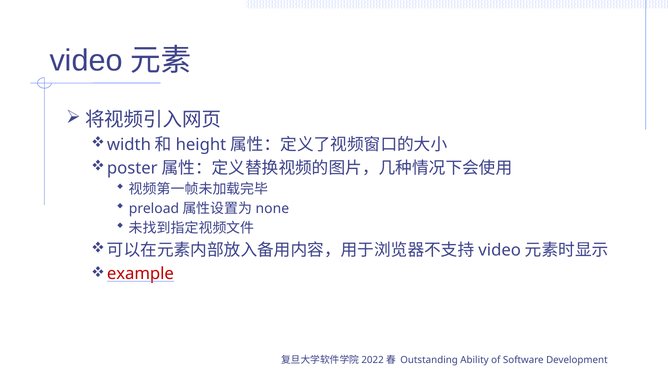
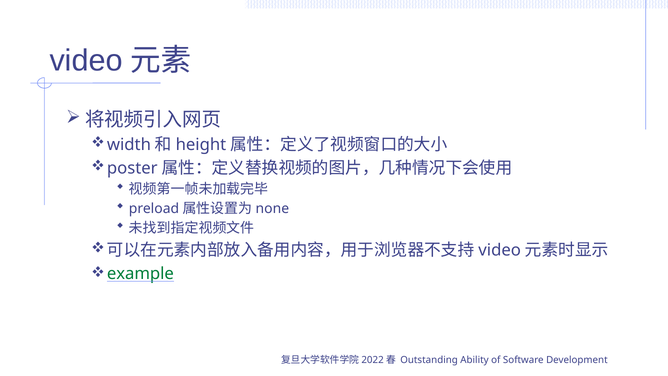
example colour: red -> green (140, 273)
